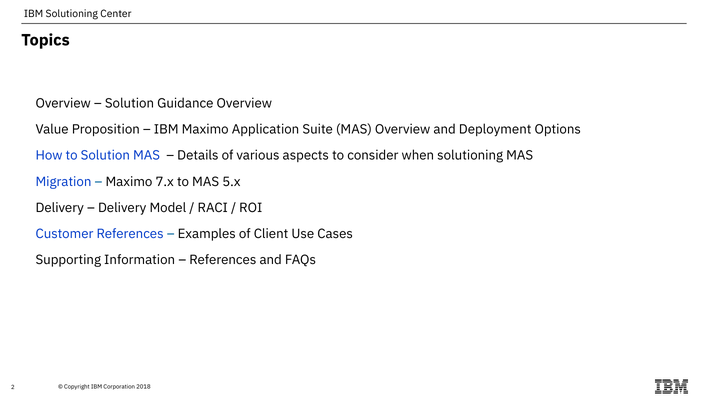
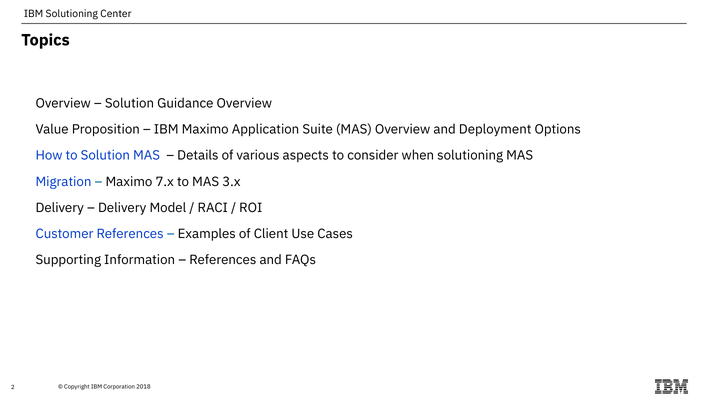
5.x: 5.x -> 3.x (231, 182)
